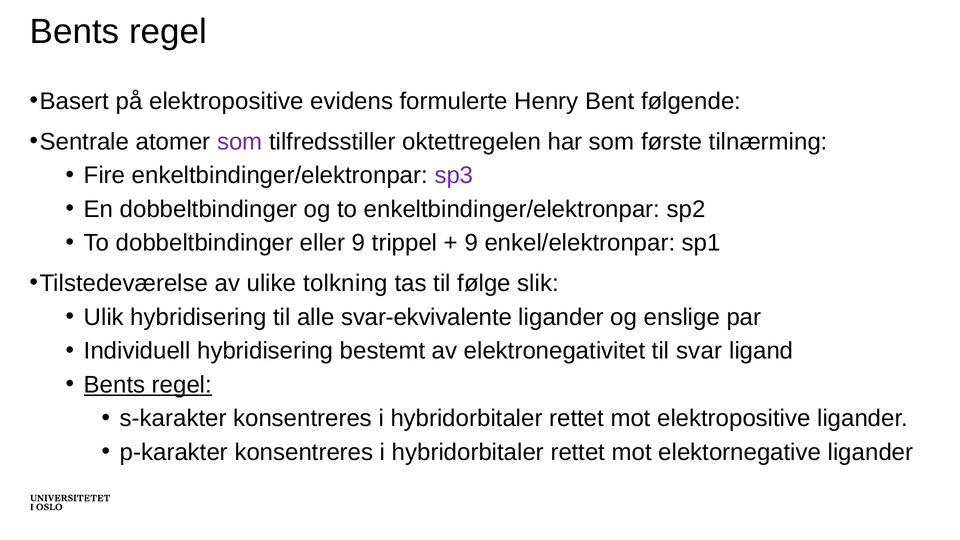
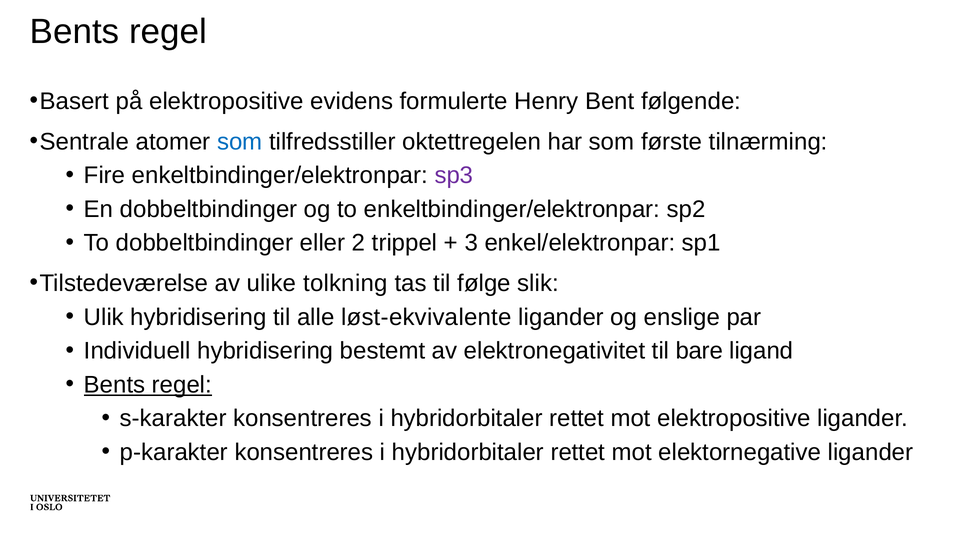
som colour: purple -> blue (240, 142)
eller 9: 9 -> 2 (359, 243)
9: 9 -> 3 (471, 243)
svar-ekvivalente: svar-ekvivalente -> løst-ekvivalente (426, 317)
svar: svar -> bare (699, 351)
